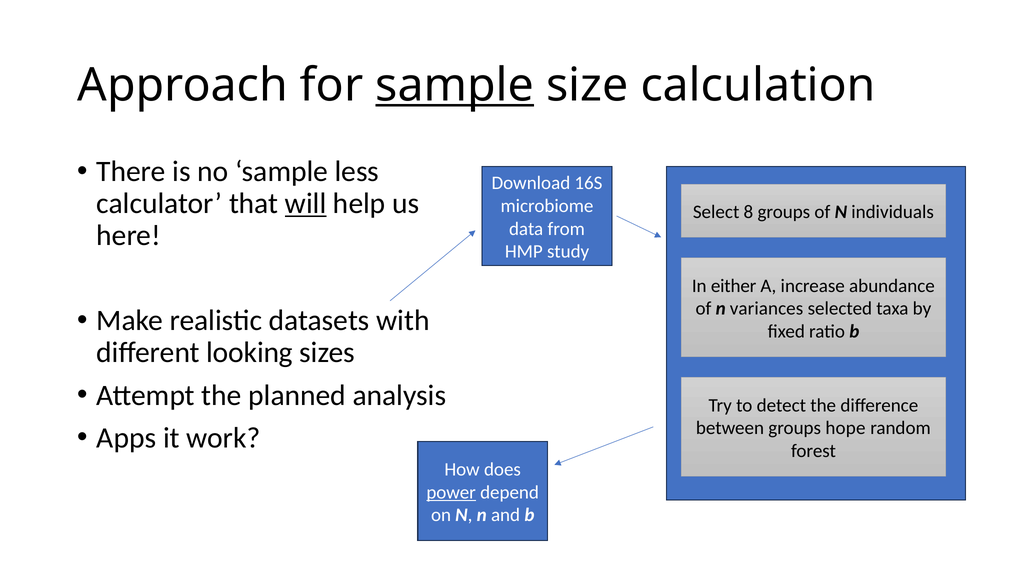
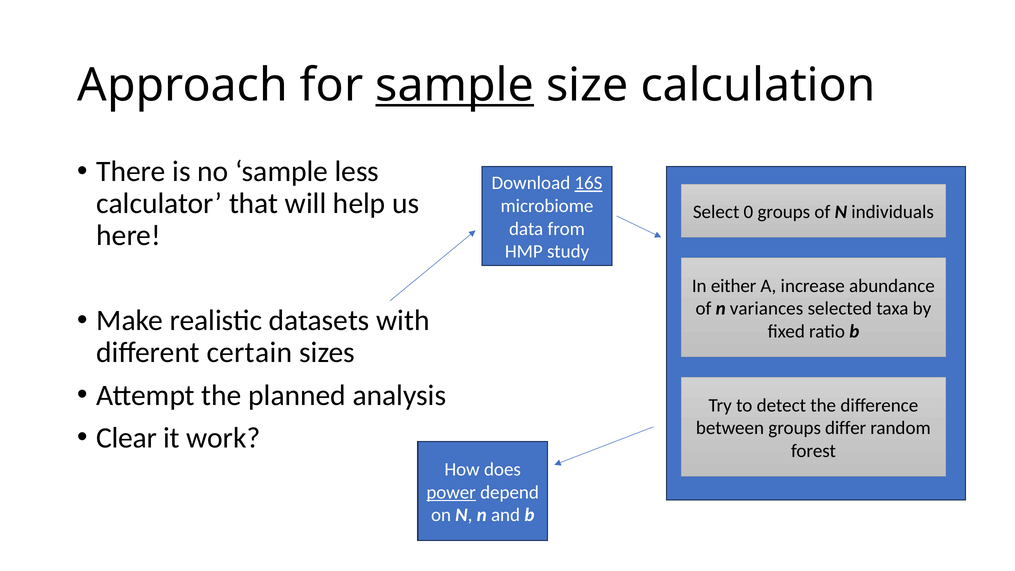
16S underline: none -> present (588, 183)
will underline: present -> none (306, 204)
8: 8 -> 0 (748, 212)
looking: looking -> certain (249, 353)
hope: hope -> differ (846, 428)
Apps: Apps -> Clear (127, 438)
